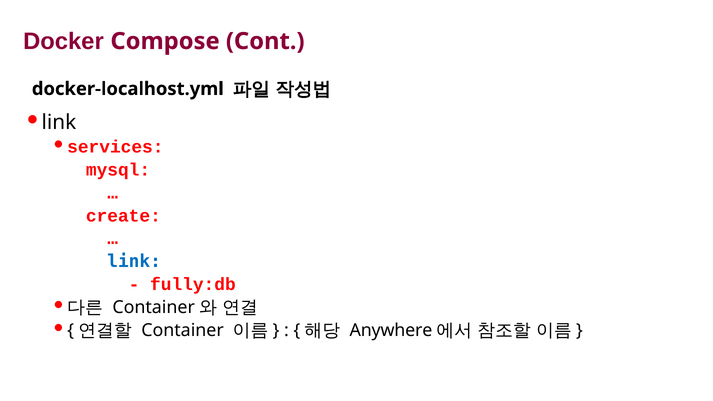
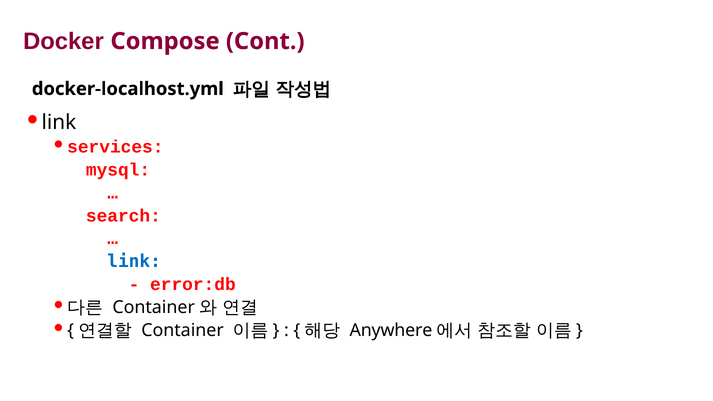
create: create -> search (123, 216)
fully:db: fully:db -> error:db (193, 284)
